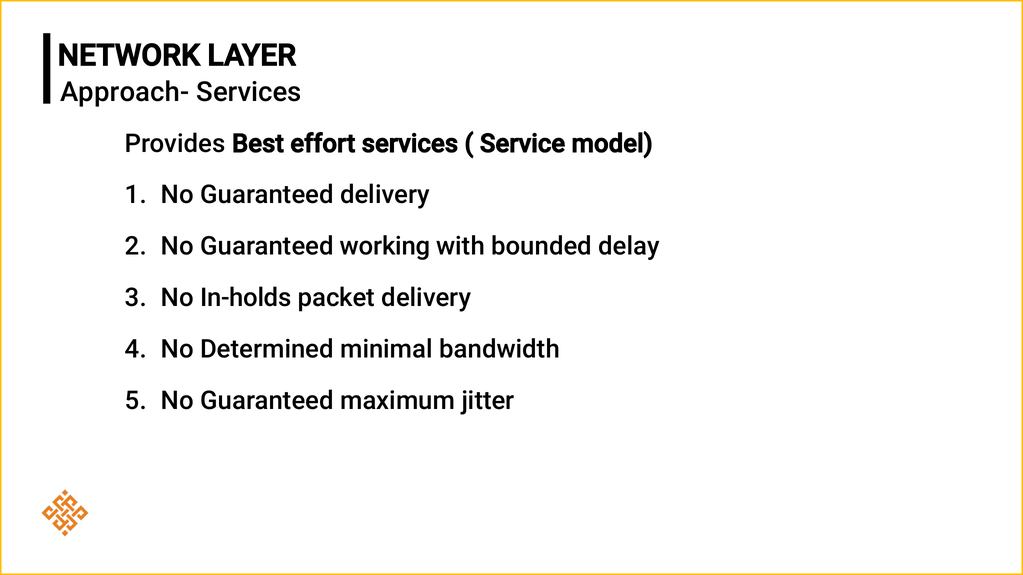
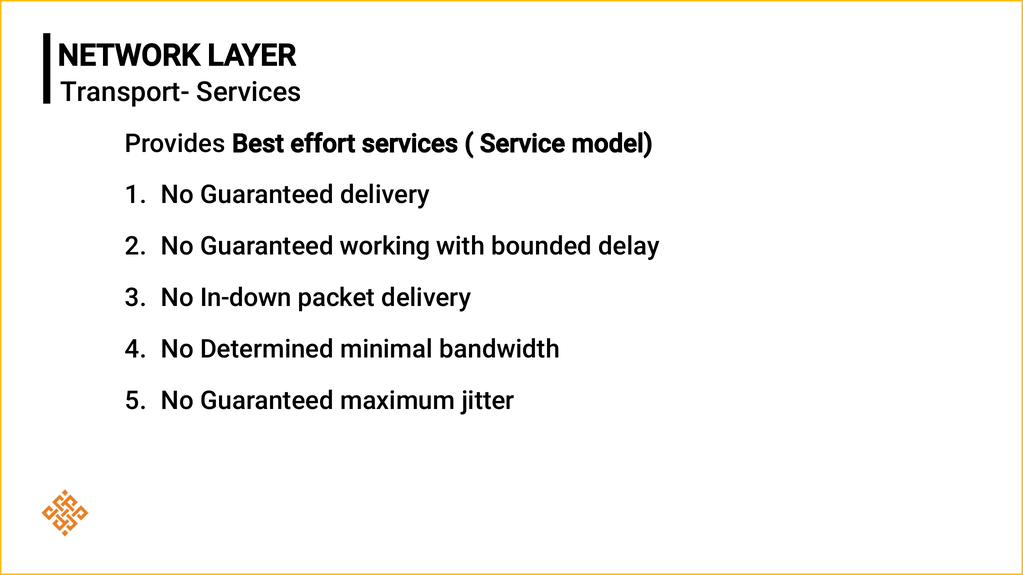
Approach-: Approach- -> Transport- (125, 92)
In-holds: In-holds -> In-down (246, 298)
